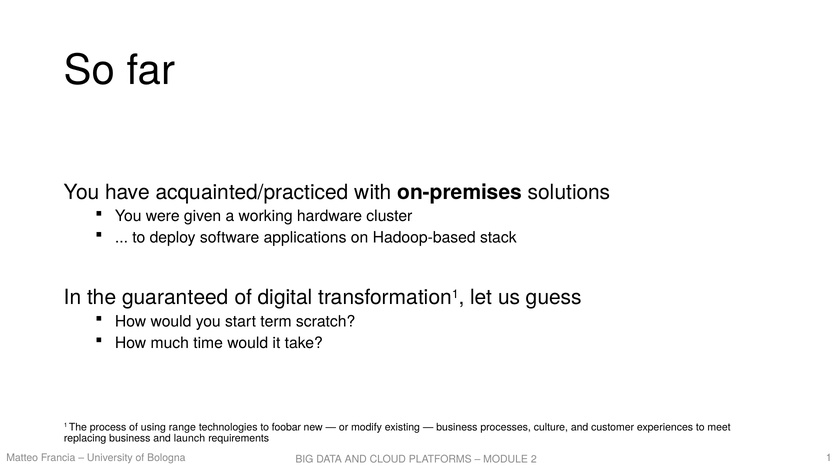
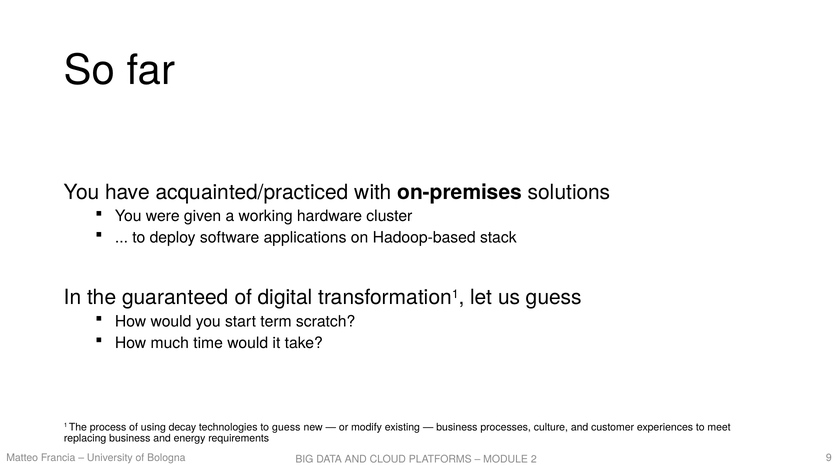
range: range -> decay (182, 427)
to foobar: foobar -> guess (286, 427)
launch: launch -> energy (190, 439)
Bologna 1: 1 -> 9 (829, 458)
